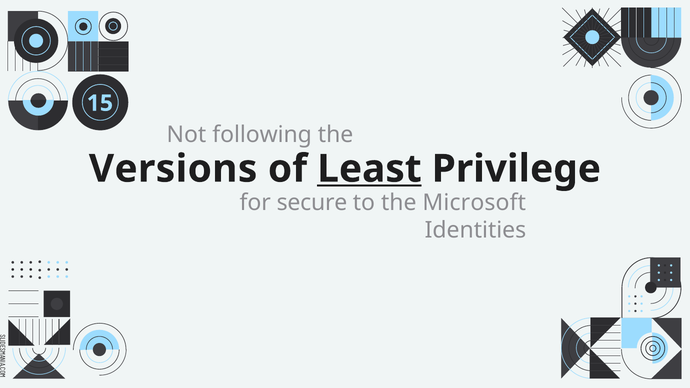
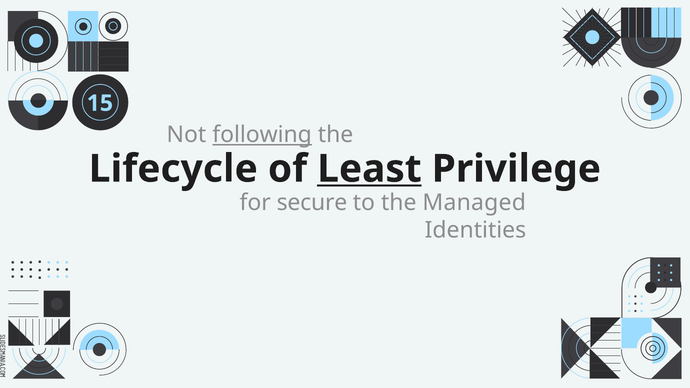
following underline: none -> present (262, 135)
Versions: Versions -> Lifecycle (173, 169)
Microsoft: Microsoft -> Managed (474, 203)
